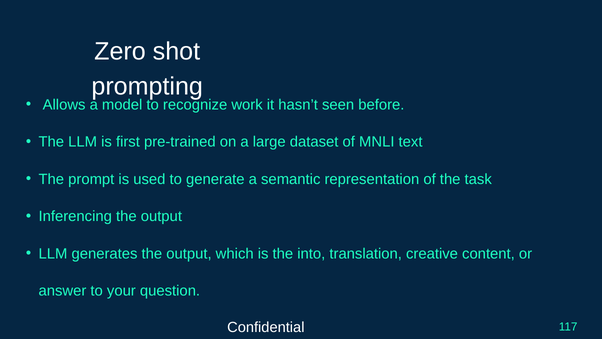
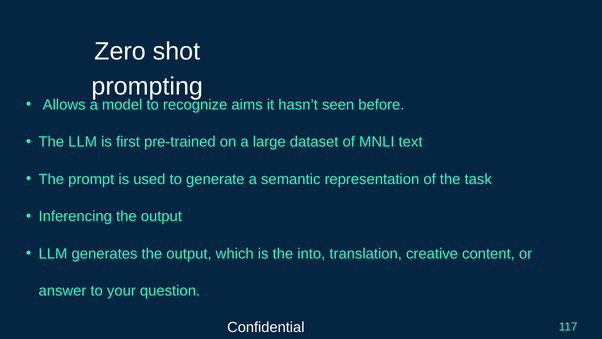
work: work -> aims (247, 105)
